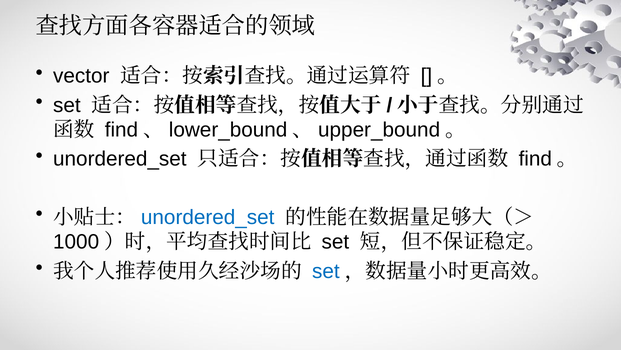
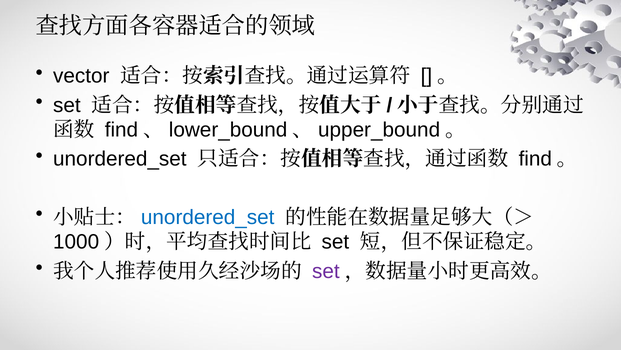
set colour: blue -> purple (326, 271)
